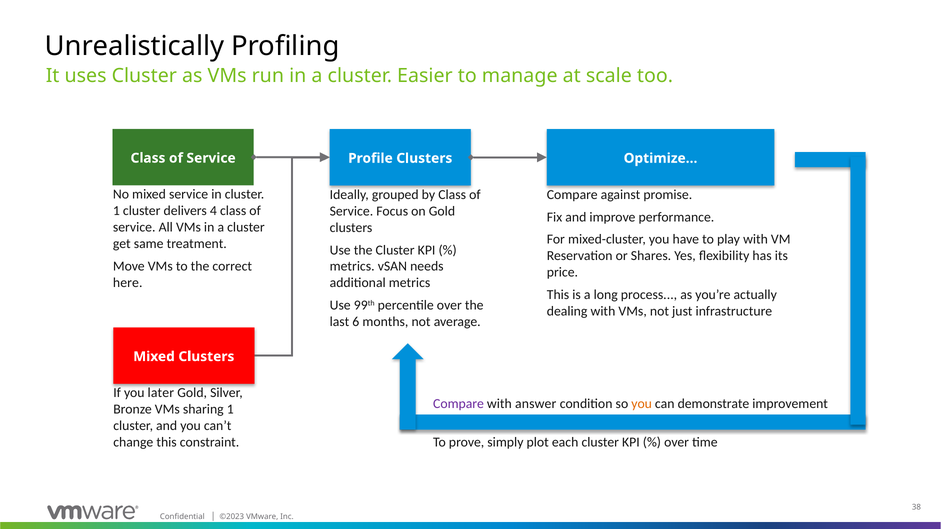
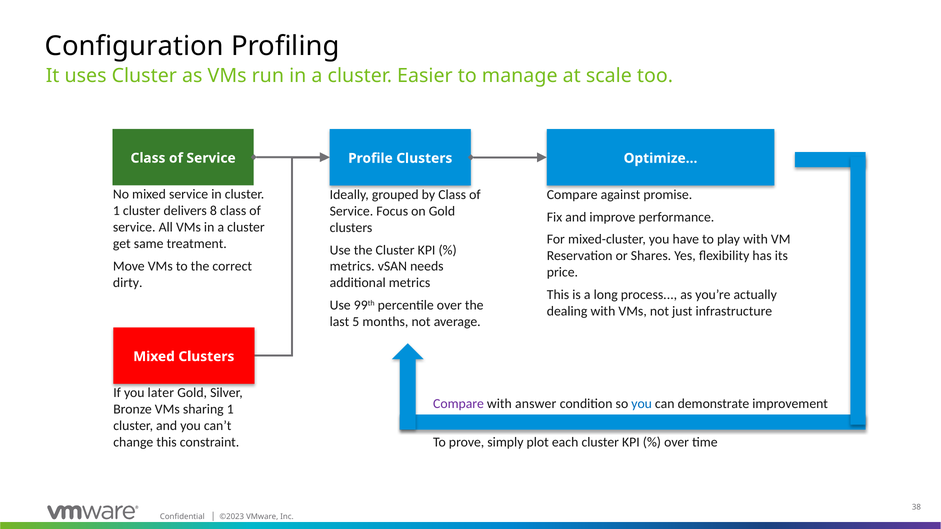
Unrealistically: Unrealistically -> Configuration (134, 46)
4: 4 -> 8 (213, 211)
here: here -> dirty (128, 283)
6: 6 -> 5 (356, 322)
you colour: orange -> blue (642, 404)
